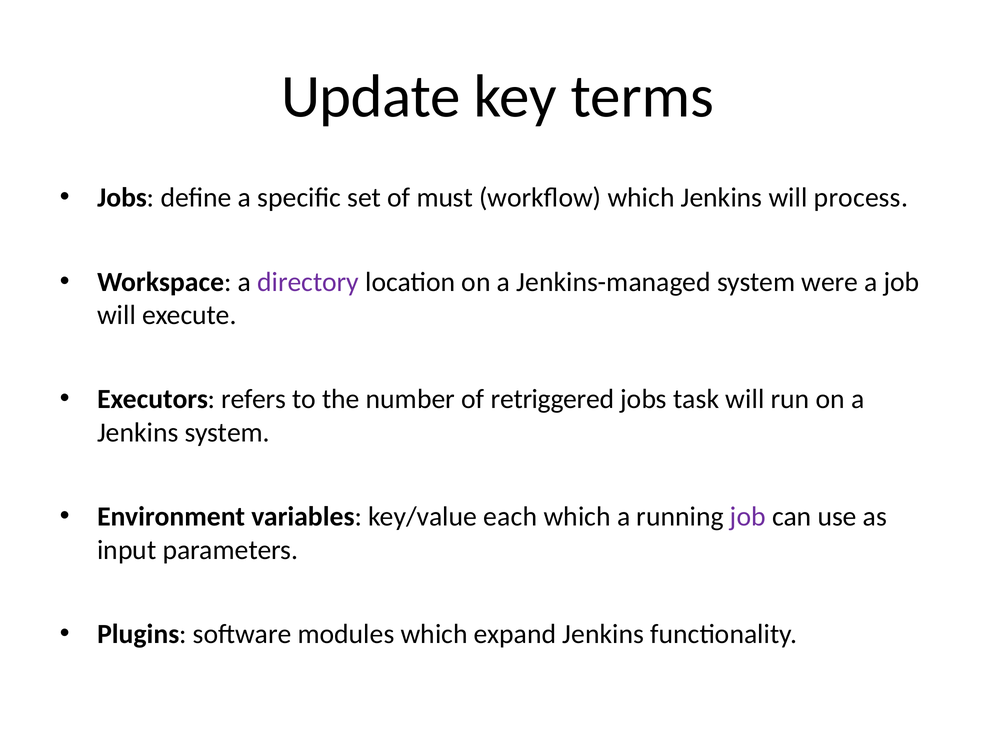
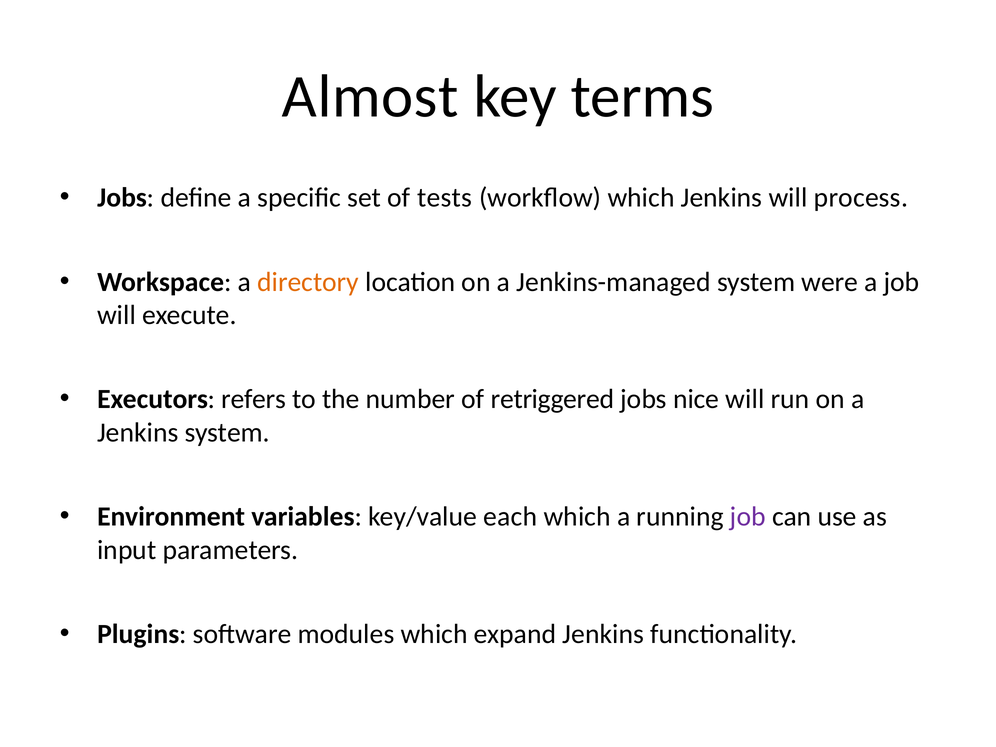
Update: Update -> Almost (370, 96)
must: must -> tests (445, 198)
directory colour: purple -> orange (308, 282)
task: task -> nice (696, 399)
